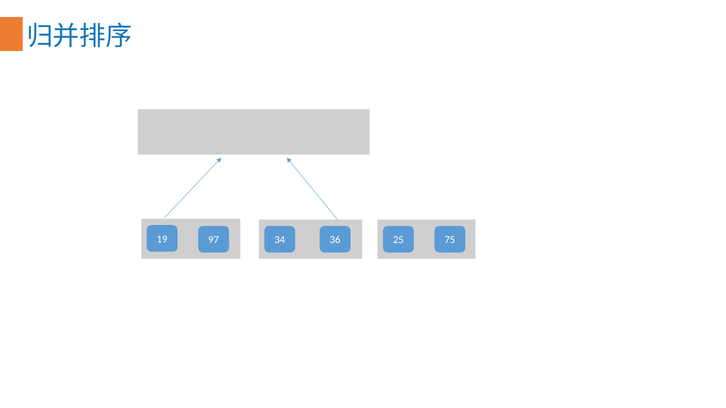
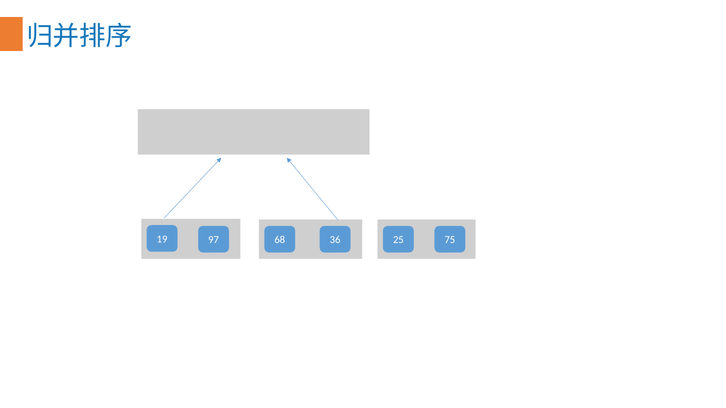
34: 34 -> 68 (280, 240)
